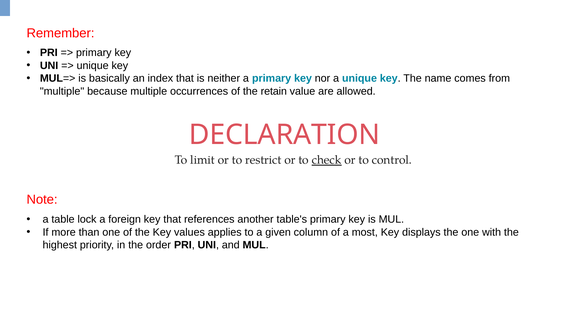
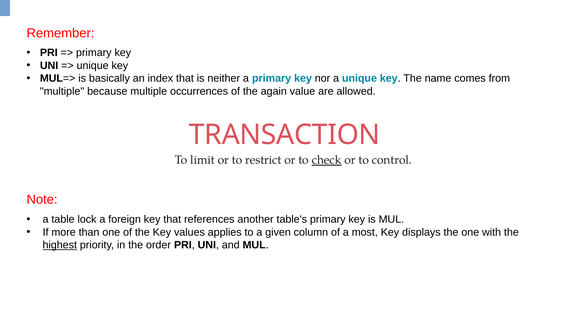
retain: retain -> again (274, 91)
DECLARATION: DECLARATION -> TRANSACTION (284, 135)
highest underline: none -> present (60, 245)
